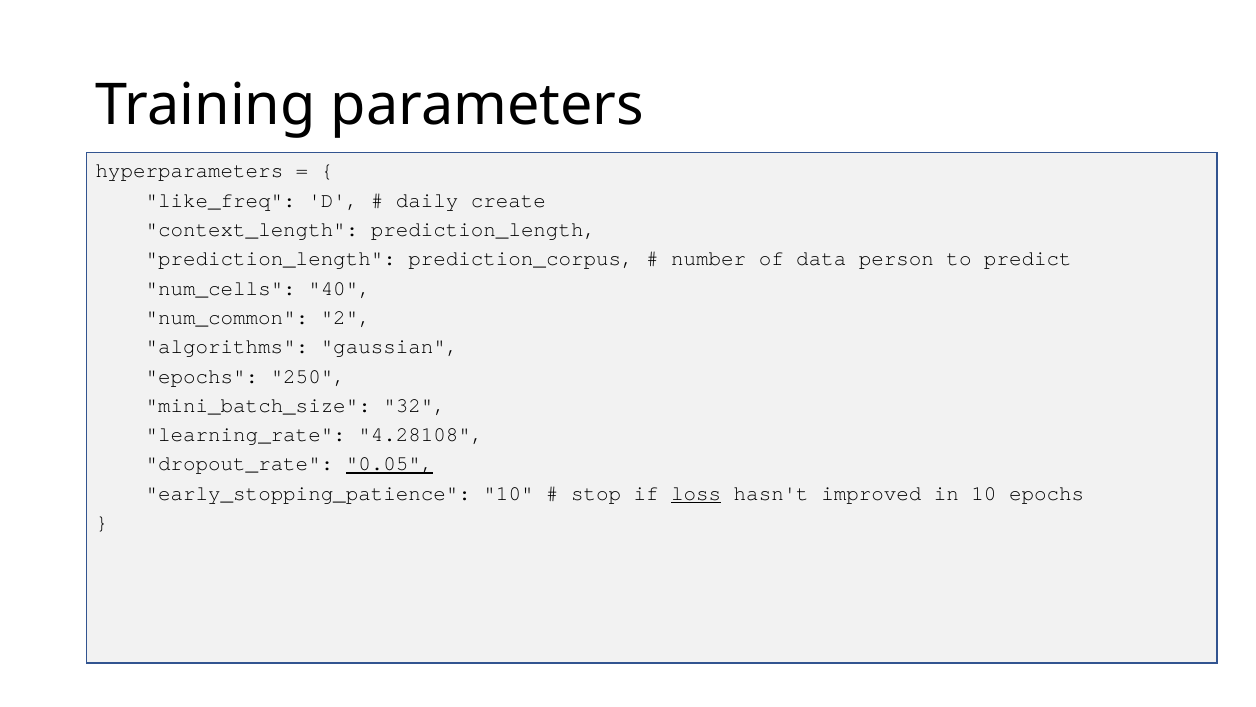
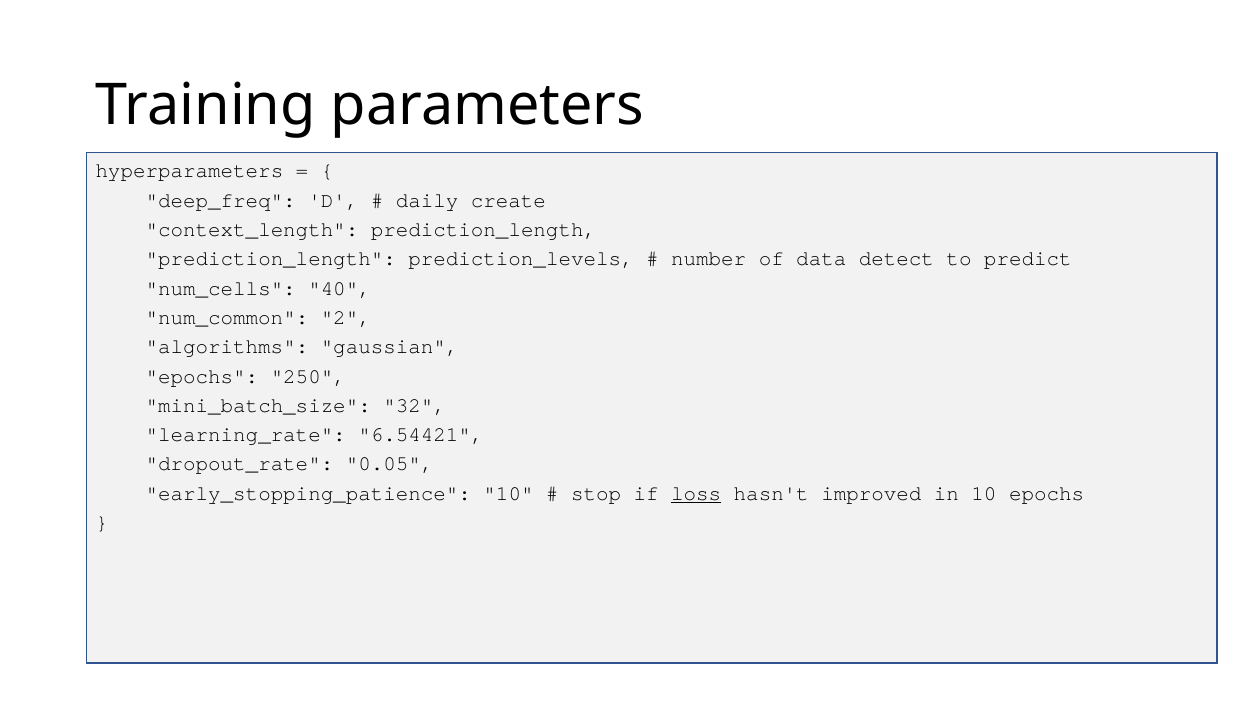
like_freq: like_freq -> deep_freq (221, 200)
prediction_corpus: prediction_corpus -> prediction_levels (521, 259)
person: person -> detect (896, 259)
4.28108: 4.28108 -> 6.54421 (421, 434)
0.05 underline: present -> none (390, 464)
